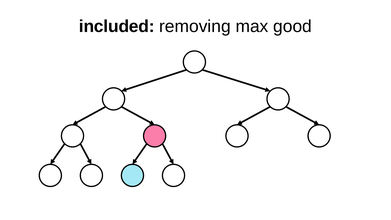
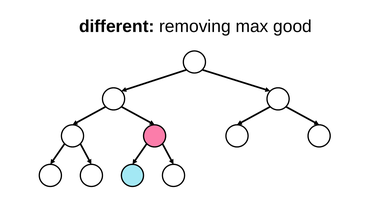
included: included -> different (117, 26)
